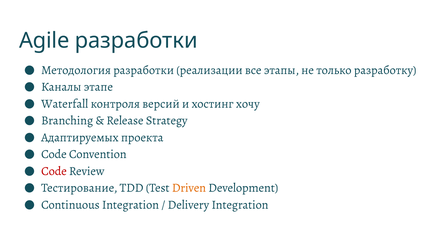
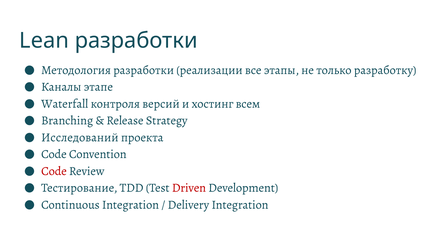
Agile: Agile -> Lean (44, 40)
хочу: хочу -> всем (248, 104)
Адаптируемых: Адаптируемых -> Исследований (80, 137)
Driven colour: orange -> red (189, 187)
